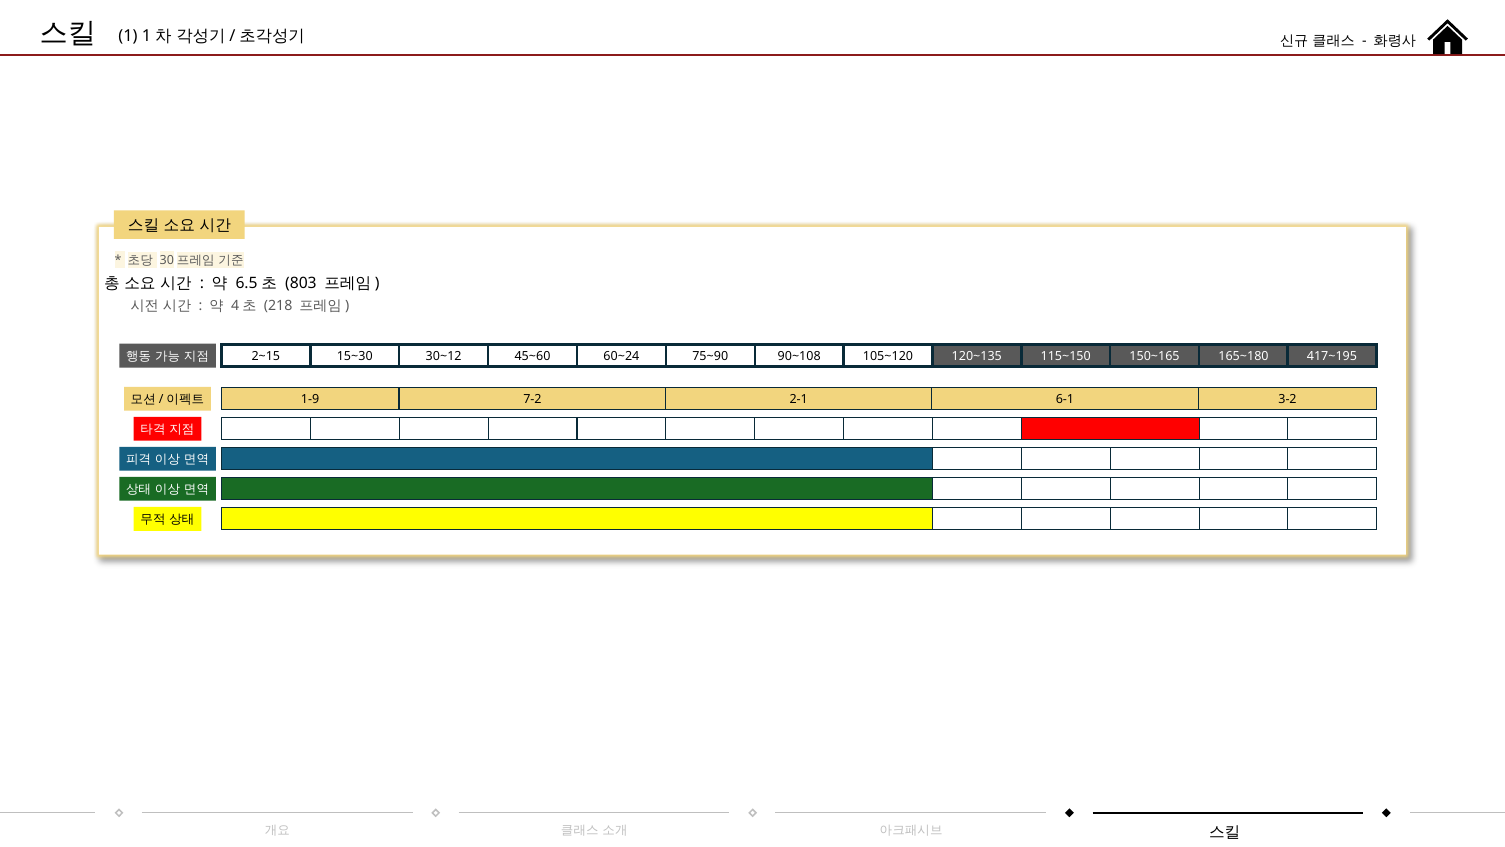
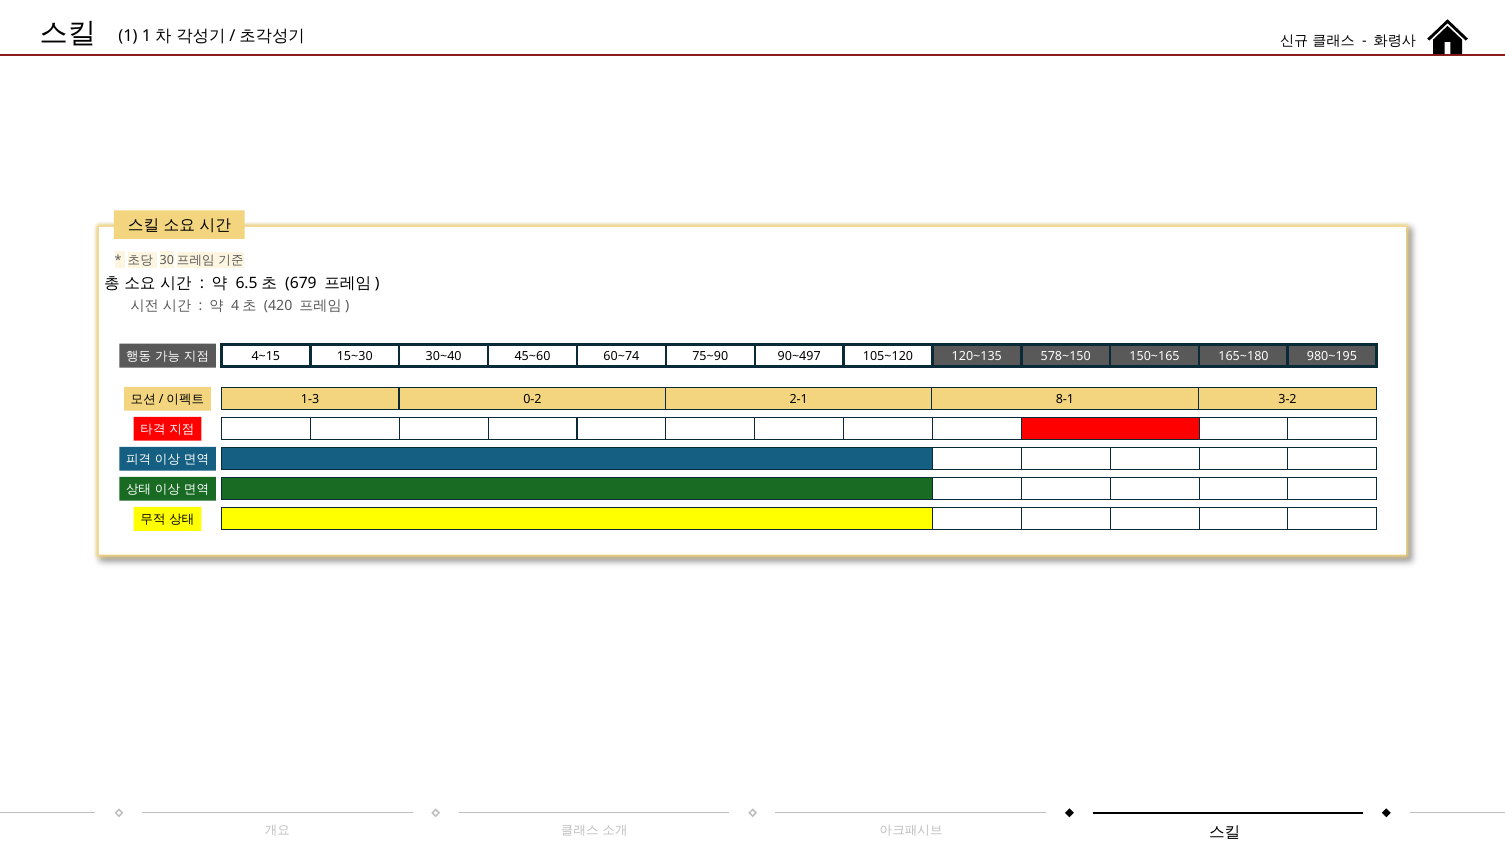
803: 803 -> 679 (301, 284)
218: 218 -> 420 (278, 306)
2~15: 2~15 -> 4~15 (266, 356)
30~12: 30~12 -> 30~40 (444, 356)
60~24: 60~24 -> 60~74 (621, 356)
90~108: 90~108 -> 90~497 (799, 356)
115~150: 115~150 -> 578~150 (1066, 356)
417~195: 417~195 -> 980~195 (1332, 356)
7-2: 7-2 -> 0-2 (533, 399)
6-1: 6-1 -> 8-1 (1065, 399)
1-9: 1-9 -> 1-3 (310, 399)
